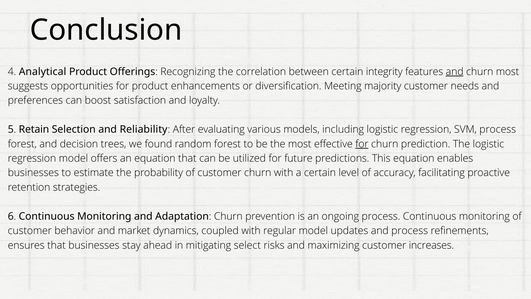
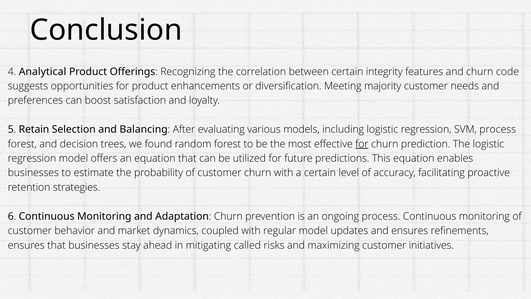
and underline: present -> none (455, 72)
churn most: most -> code (507, 72)
Reliability: Reliability -> Balancing (144, 129)
and process: process -> ensures (410, 231)
select: select -> called (247, 245)
increases: increases -> initiatives (431, 245)
